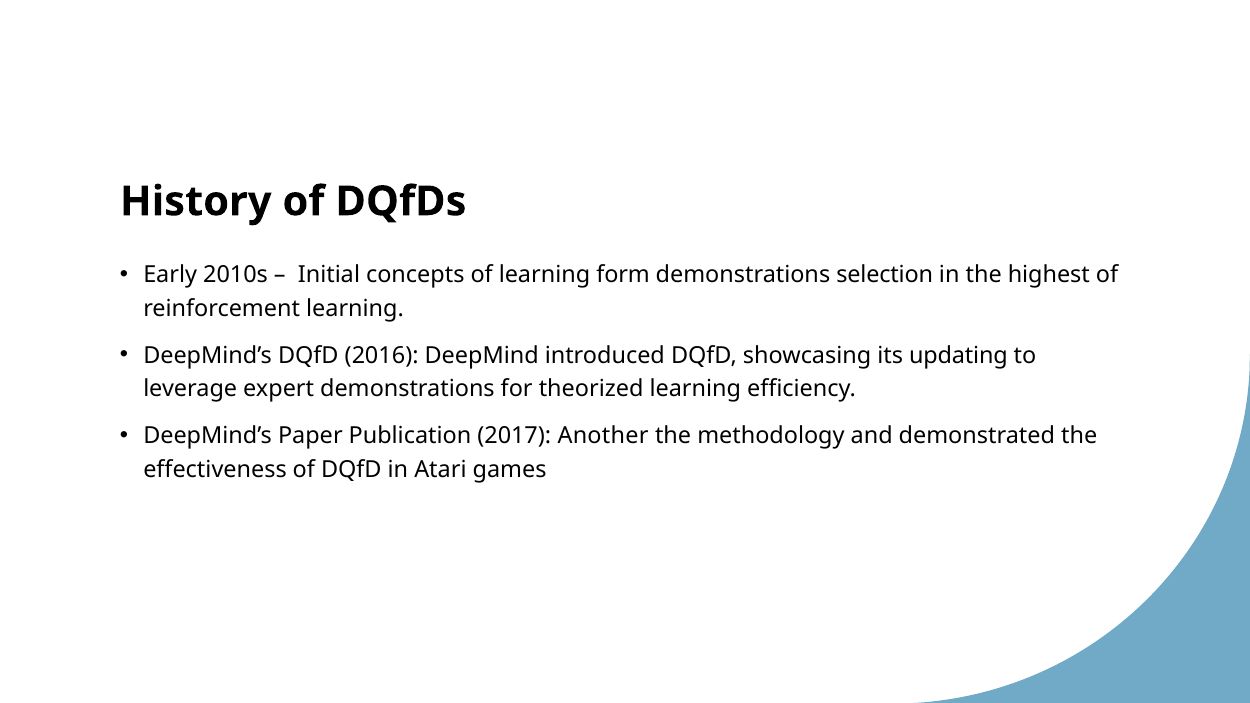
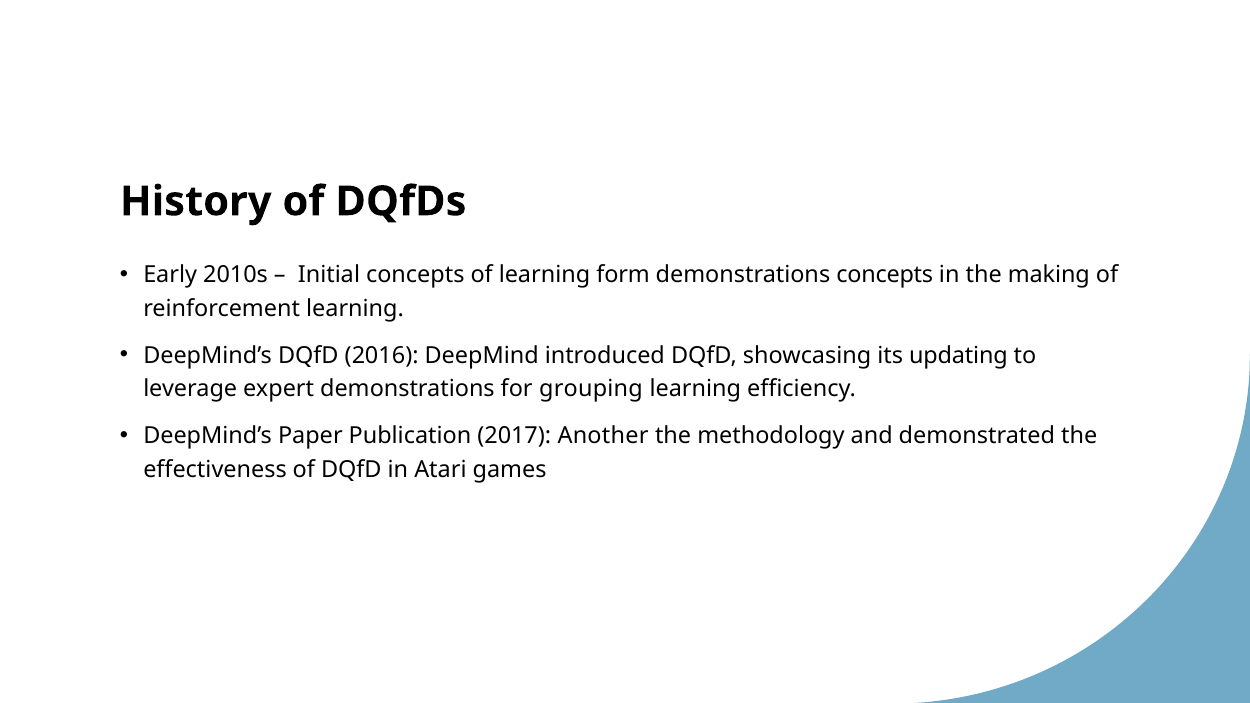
demonstrations selection: selection -> concepts (885, 275)
highest: highest -> making (1049, 275)
theorized: theorized -> grouping (591, 389)
